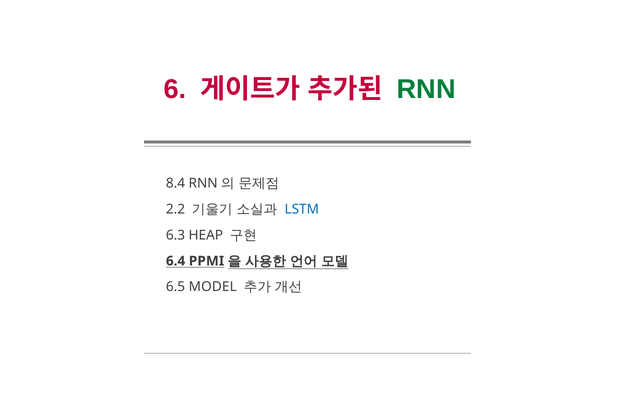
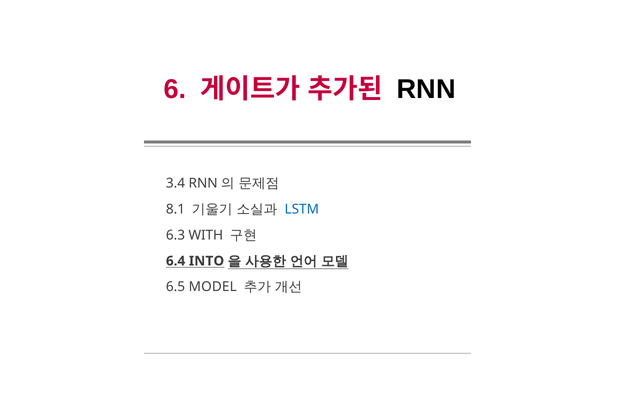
RNN colour: green -> black (426, 89)
8.4: 8.4 -> 3.4 (176, 183)
2.2: 2.2 -> 8.1 (176, 209)
HEAP: HEAP -> WITH (206, 235)
PPMI: PPMI -> INTO (207, 261)
